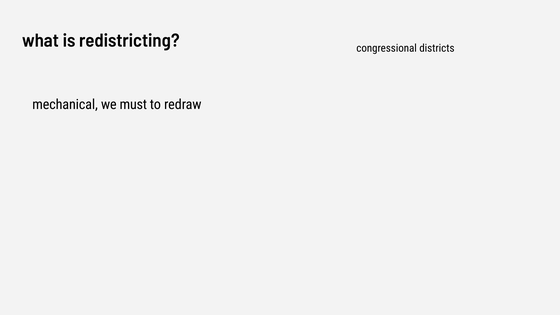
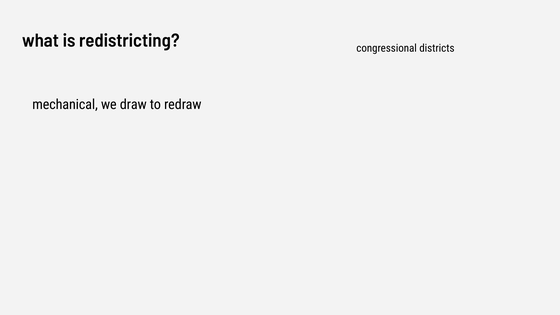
must: must -> draw (133, 104)
